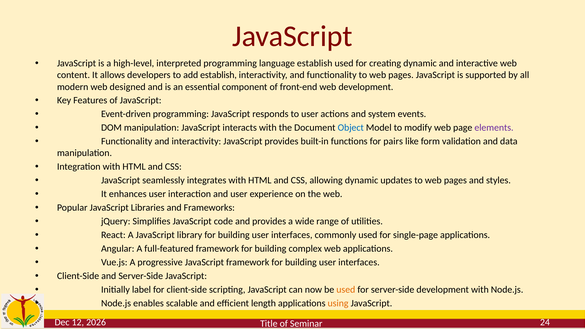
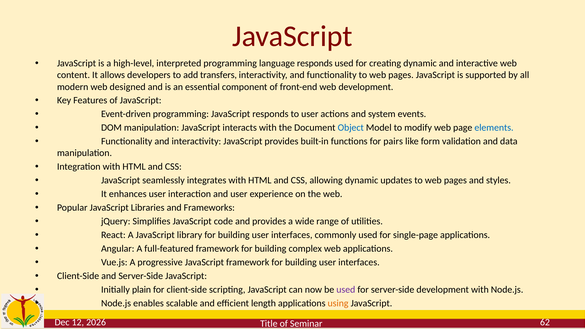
language establish: establish -> responds (315, 63)
add establish: establish -> transfers (218, 75)
elements colour: purple -> blue (494, 128)
label: label -> plain (142, 290)
used colour: orange -> purple (346, 290)
24: 24 -> 62 (545, 322)
